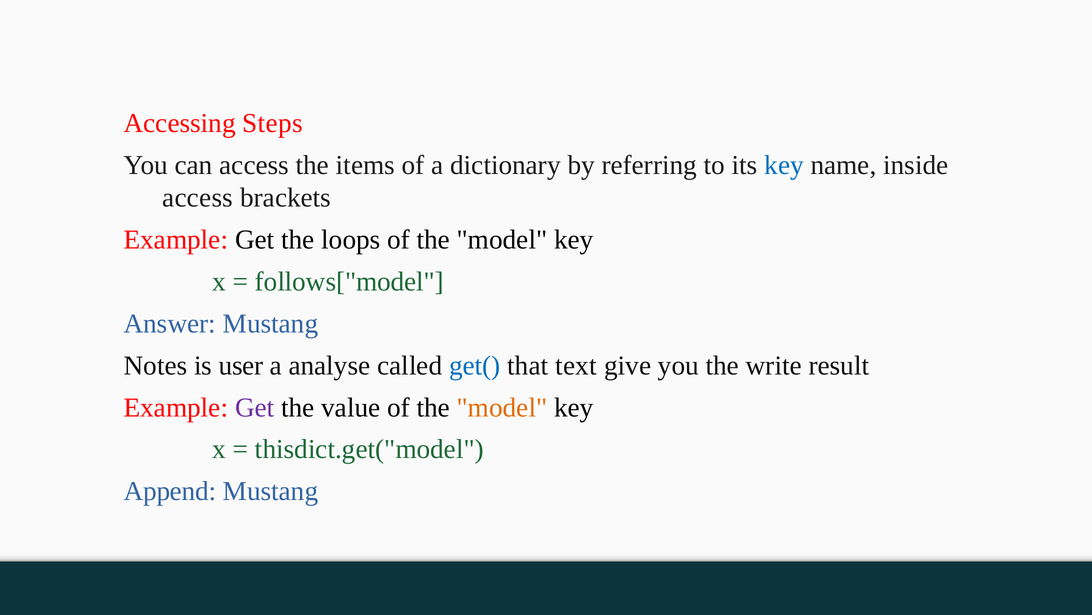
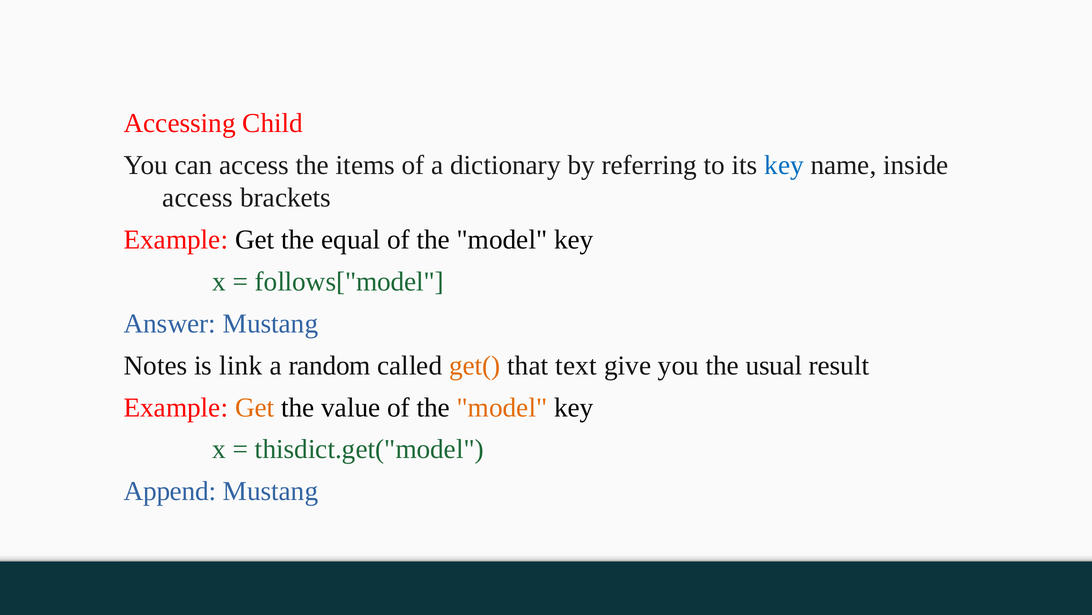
Steps: Steps -> Child (273, 123)
loops: loops -> equal (351, 240)
user: user -> link (241, 365)
analyse: analyse -> random (330, 365)
get( colour: blue -> orange (475, 365)
write: write -> usual (774, 365)
Get colour: purple -> orange (255, 407)
